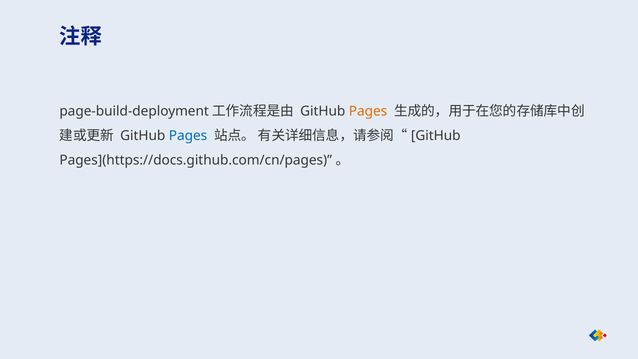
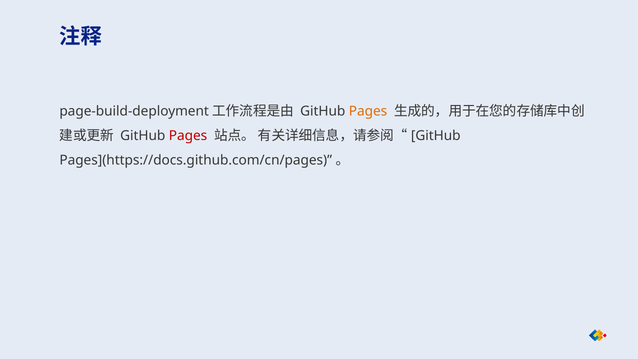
Pages colour: blue -> red (188, 136)
